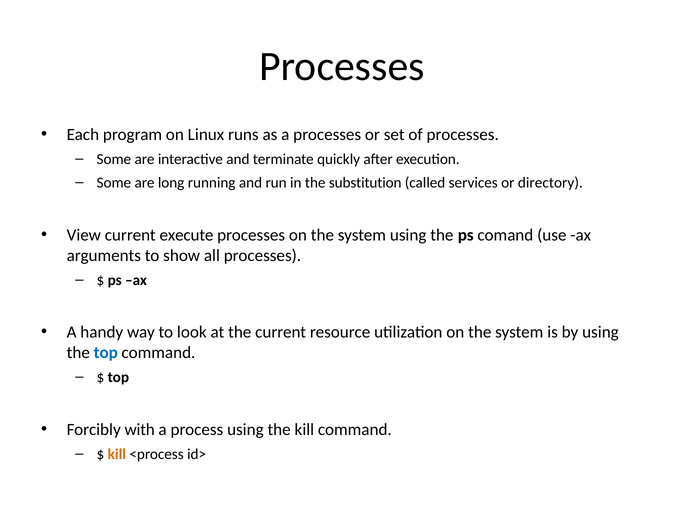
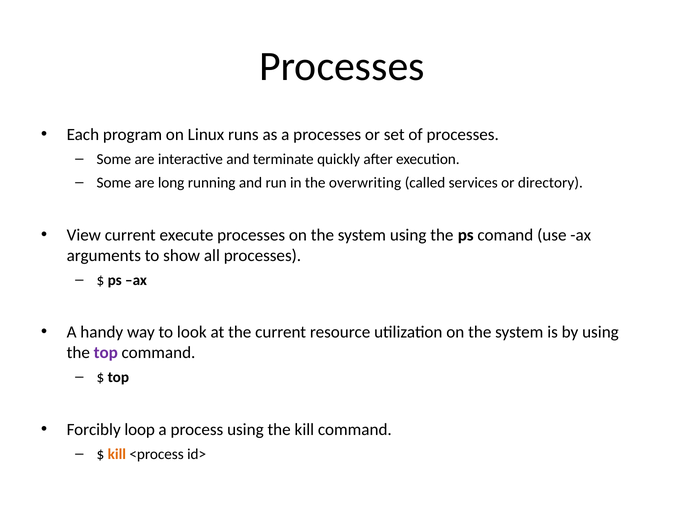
substitution: substitution -> overwriting (365, 183)
top colour: blue -> purple (106, 353)
with: with -> loop (140, 430)
